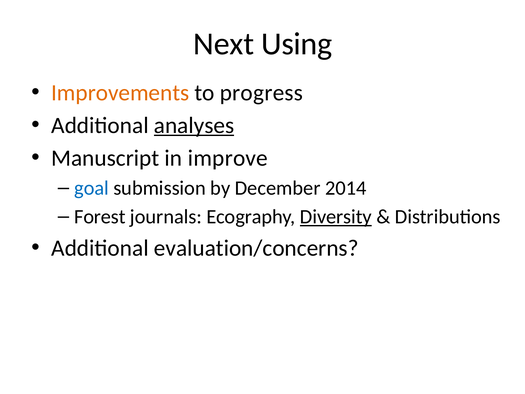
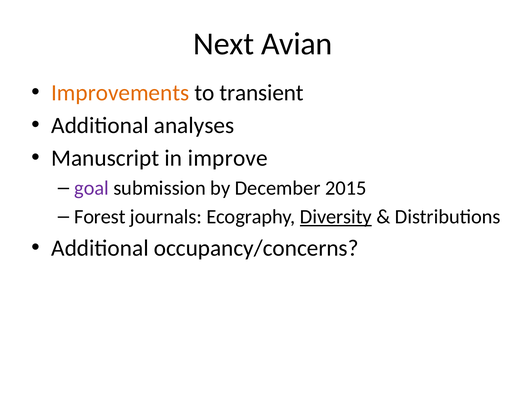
Using: Using -> Avian (297, 44)
progress: progress -> transient (262, 93)
analyses underline: present -> none (194, 125)
goal colour: blue -> purple (91, 188)
2014: 2014 -> 2015 (346, 188)
evaluation/concerns: evaluation/concerns -> occupancy/concerns (256, 248)
